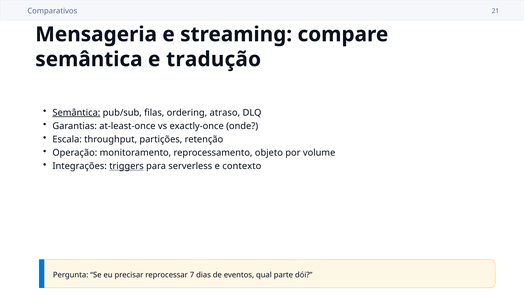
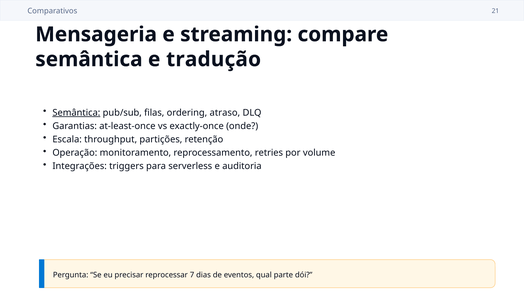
objeto: objeto -> retries (269, 153)
triggers underline: present -> none (126, 166)
contexto: contexto -> auditoria (242, 166)
